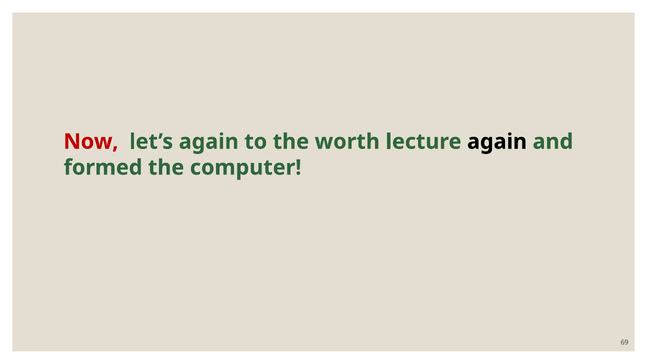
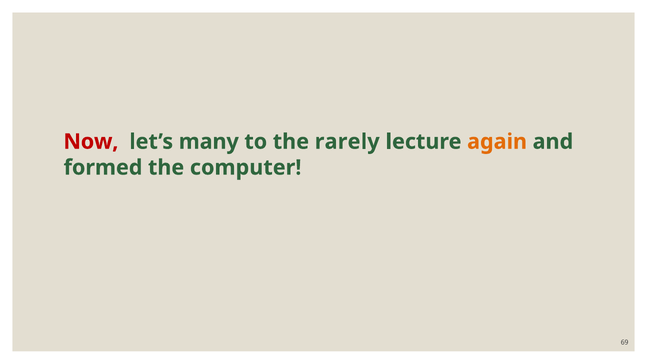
let’s again: again -> many (209, 142)
worth: worth -> rarely (347, 142)
again colour: black -> orange (497, 142)
